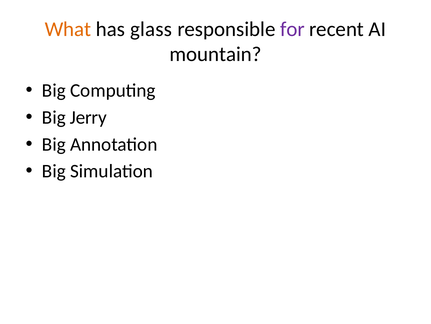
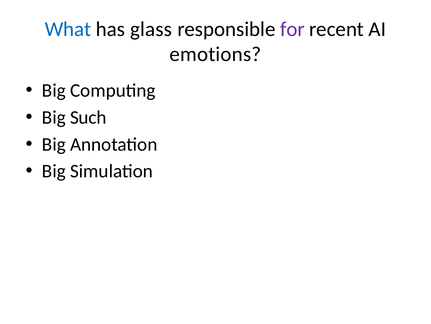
What colour: orange -> blue (68, 29)
mountain: mountain -> emotions (215, 54)
Jerry: Jerry -> Such (88, 117)
